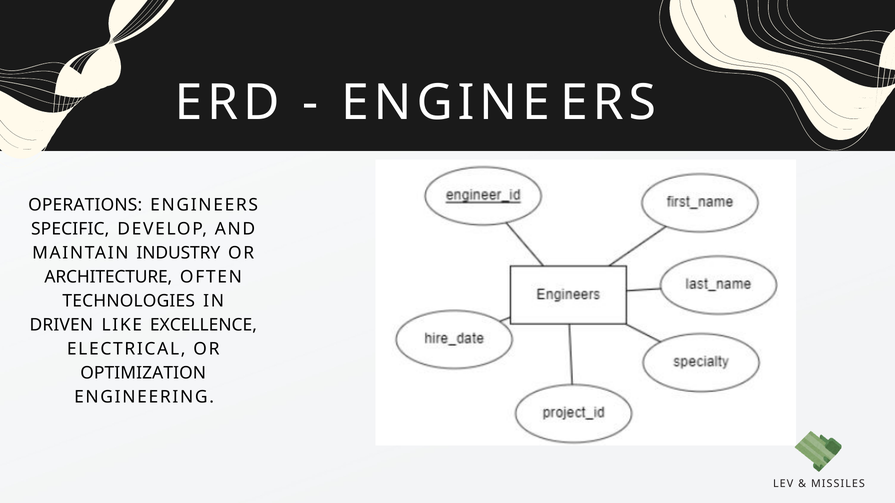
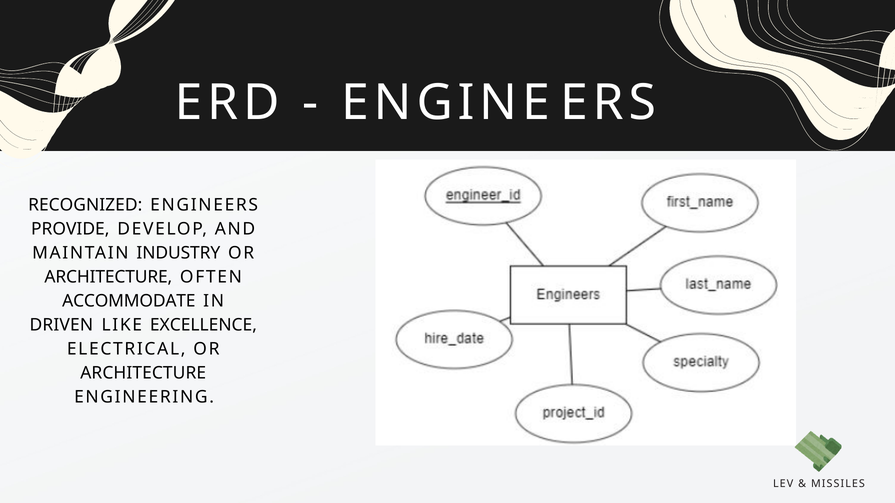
OPERATIONS: OPERATIONS -> RECOGNIZED (85, 205)
SPECIFIC: SPECIFIC -> PROVIDE (70, 229)
TECHNOLOGIES: TECHNOLOGIES -> ACCOMMODATE (129, 301)
OPTIMIZATION: OPTIMIZATION -> ARCHITECTURE (143, 373)
